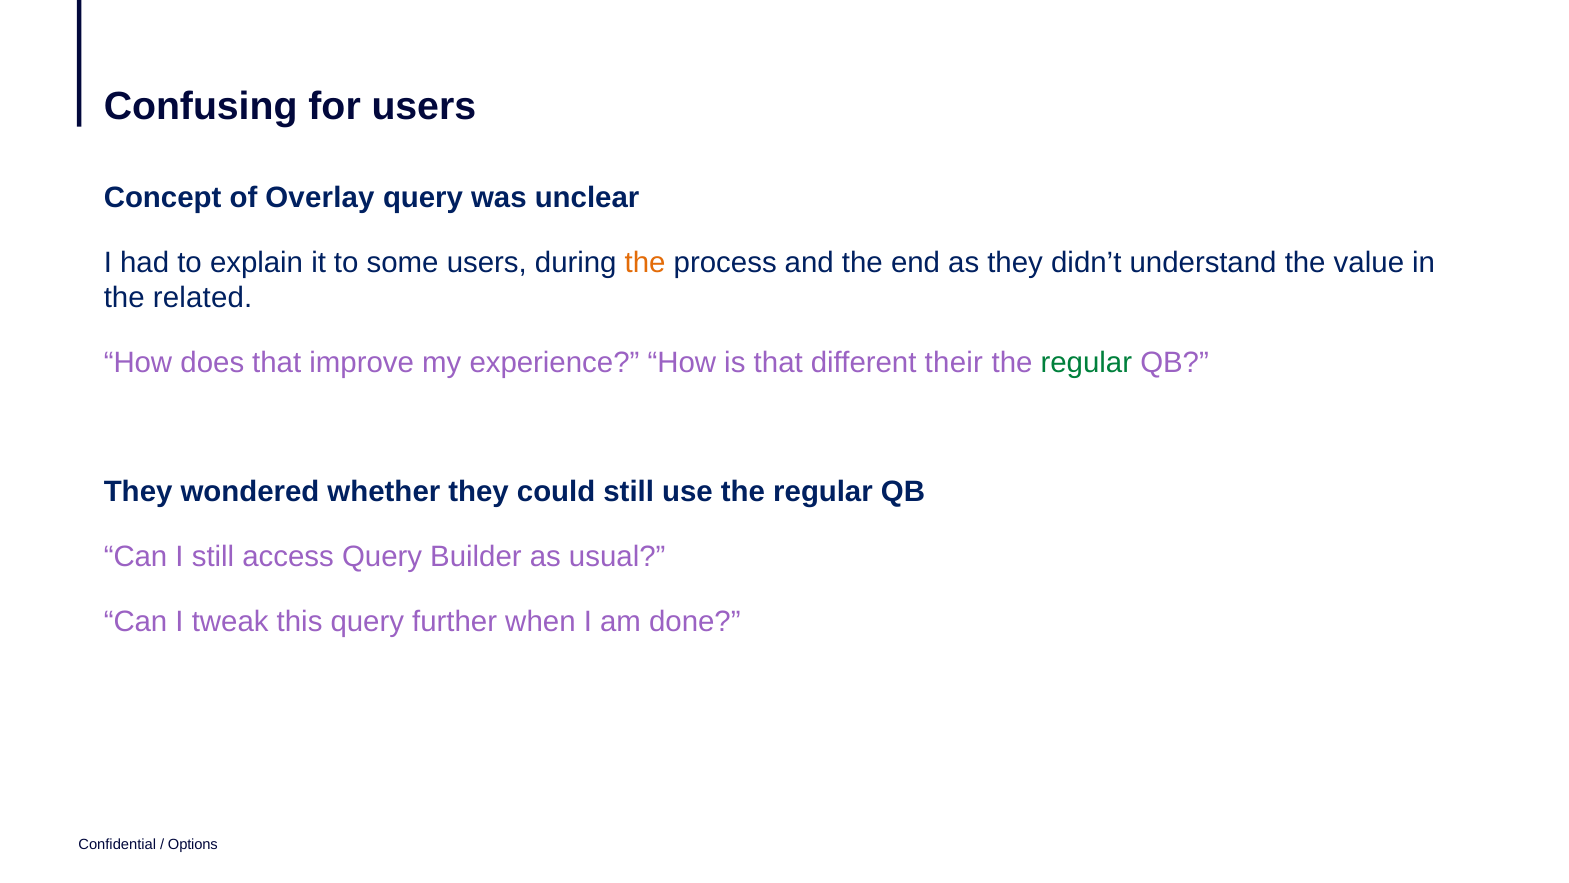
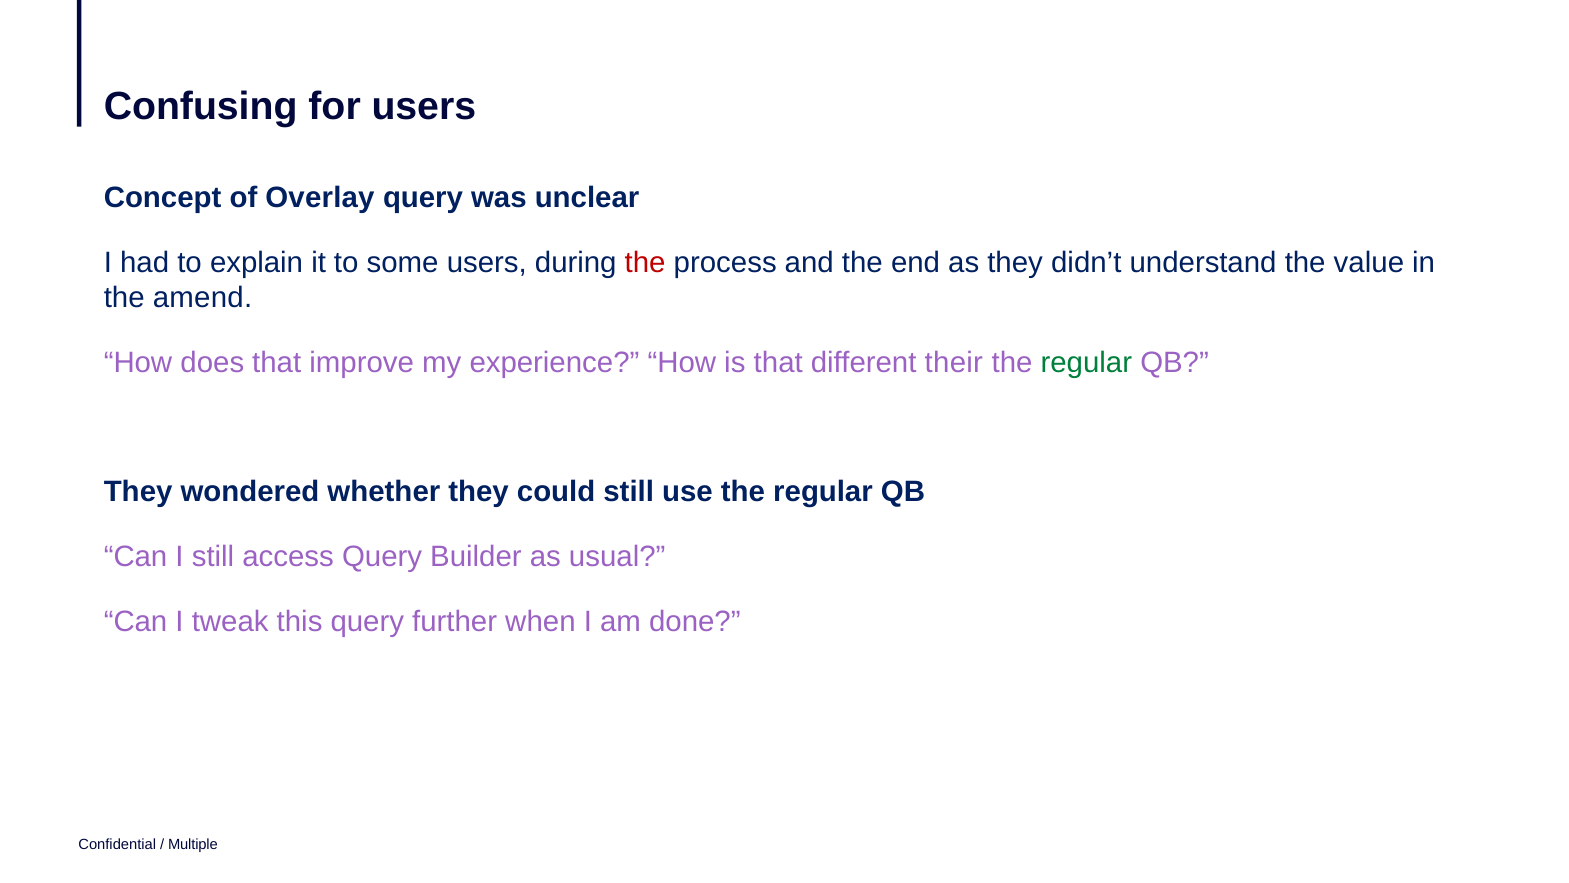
the colour: orange -> red (645, 262)
related: related -> amend (203, 298)
Options: Options -> Multiple (193, 845)
